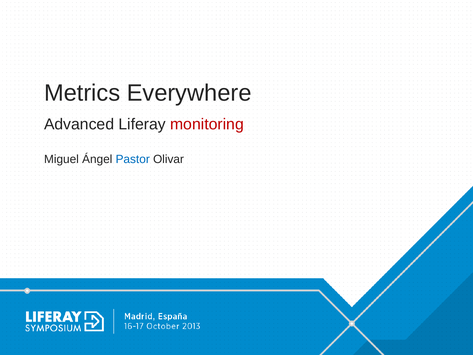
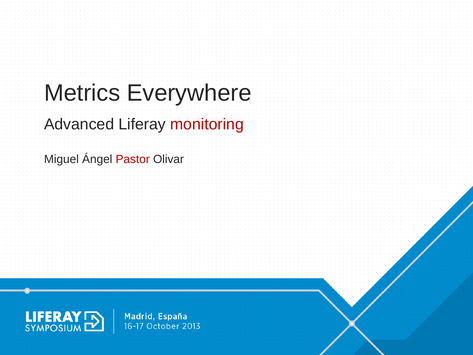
Pastor colour: blue -> red (133, 159)
